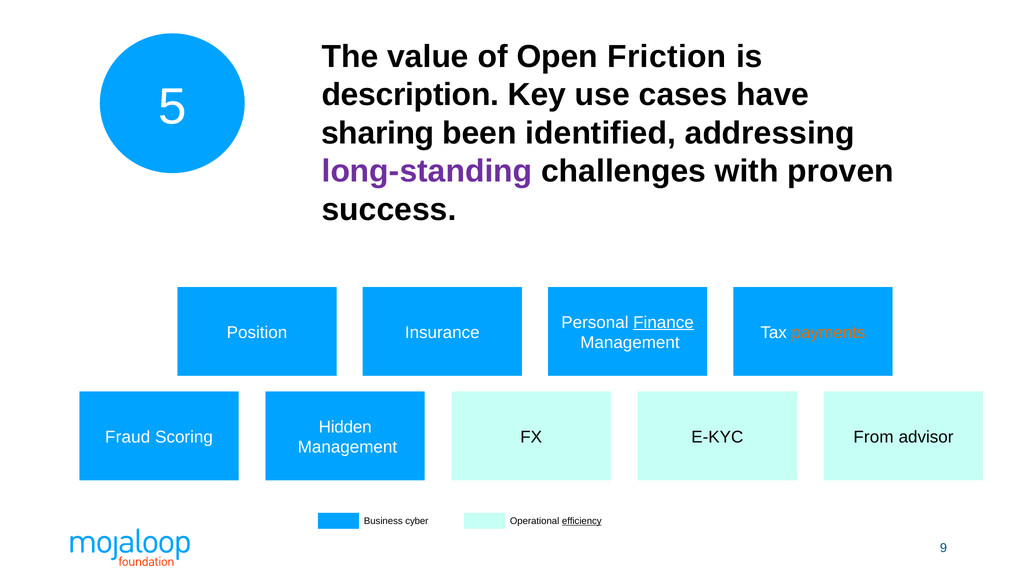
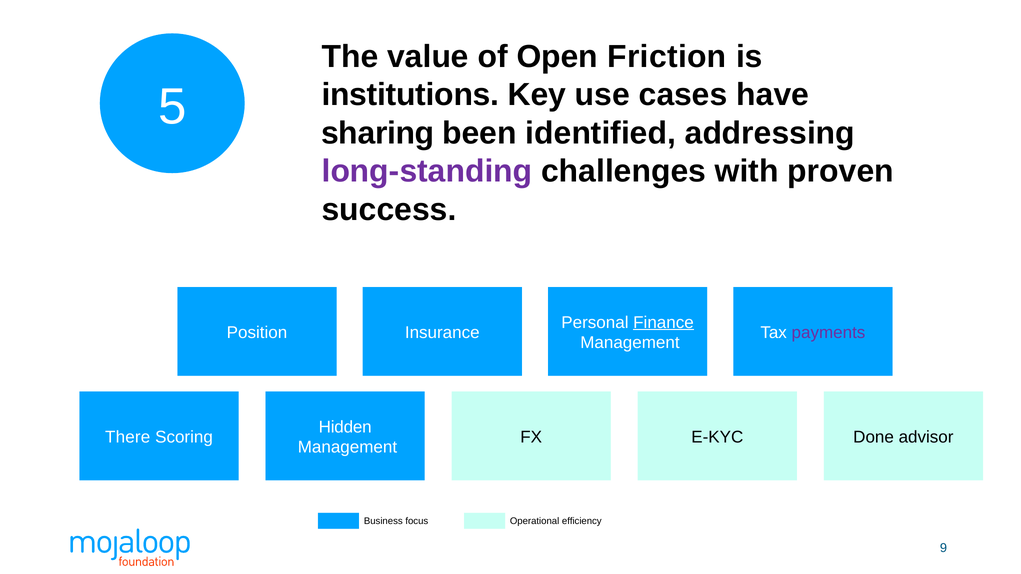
description: description -> institutions (410, 95)
payments colour: orange -> purple (828, 333)
Fraud: Fraud -> There (128, 437)
From: From -> Done (874, 437)
cyber: cyber -> focus (417, 521)
efficiency underline: present -> none (582, 521)
